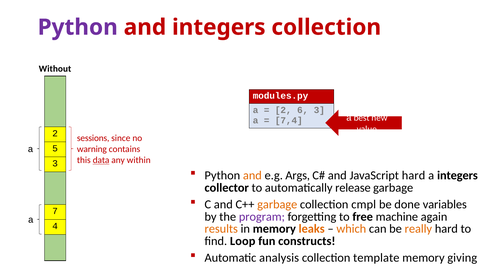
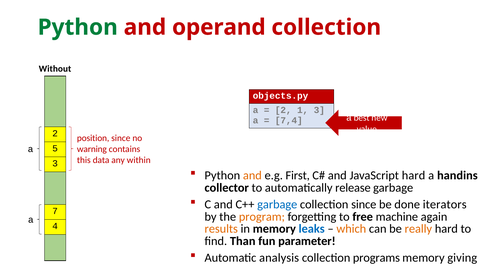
Python colour: purple -> green (78, 27)
and integers: integers -> operand (219, 27)
modules.py: modules.py -> objects.py (280, 96)
6: 6 -> 1 (303, 110)
sessions: sessions -> position (93, 138)
data underline: present -> none (101, 160)
Args: Args -> First (298, 176)
a integers: integers -> handins (457, 176)
garbage colour: orange -> blue (277, 205)
collection cmpl: cmpl -> since (364, 205)
variables: variables -> iterators (445, 205)
program colour: purple -> orange (262, 217)
leaks colour: orange -> blue (312, 229)
Loop: Loop -> Than (243, 241)
constructs: constructs -> parameter (307, 241)
template: template -> programs (376, 258)
